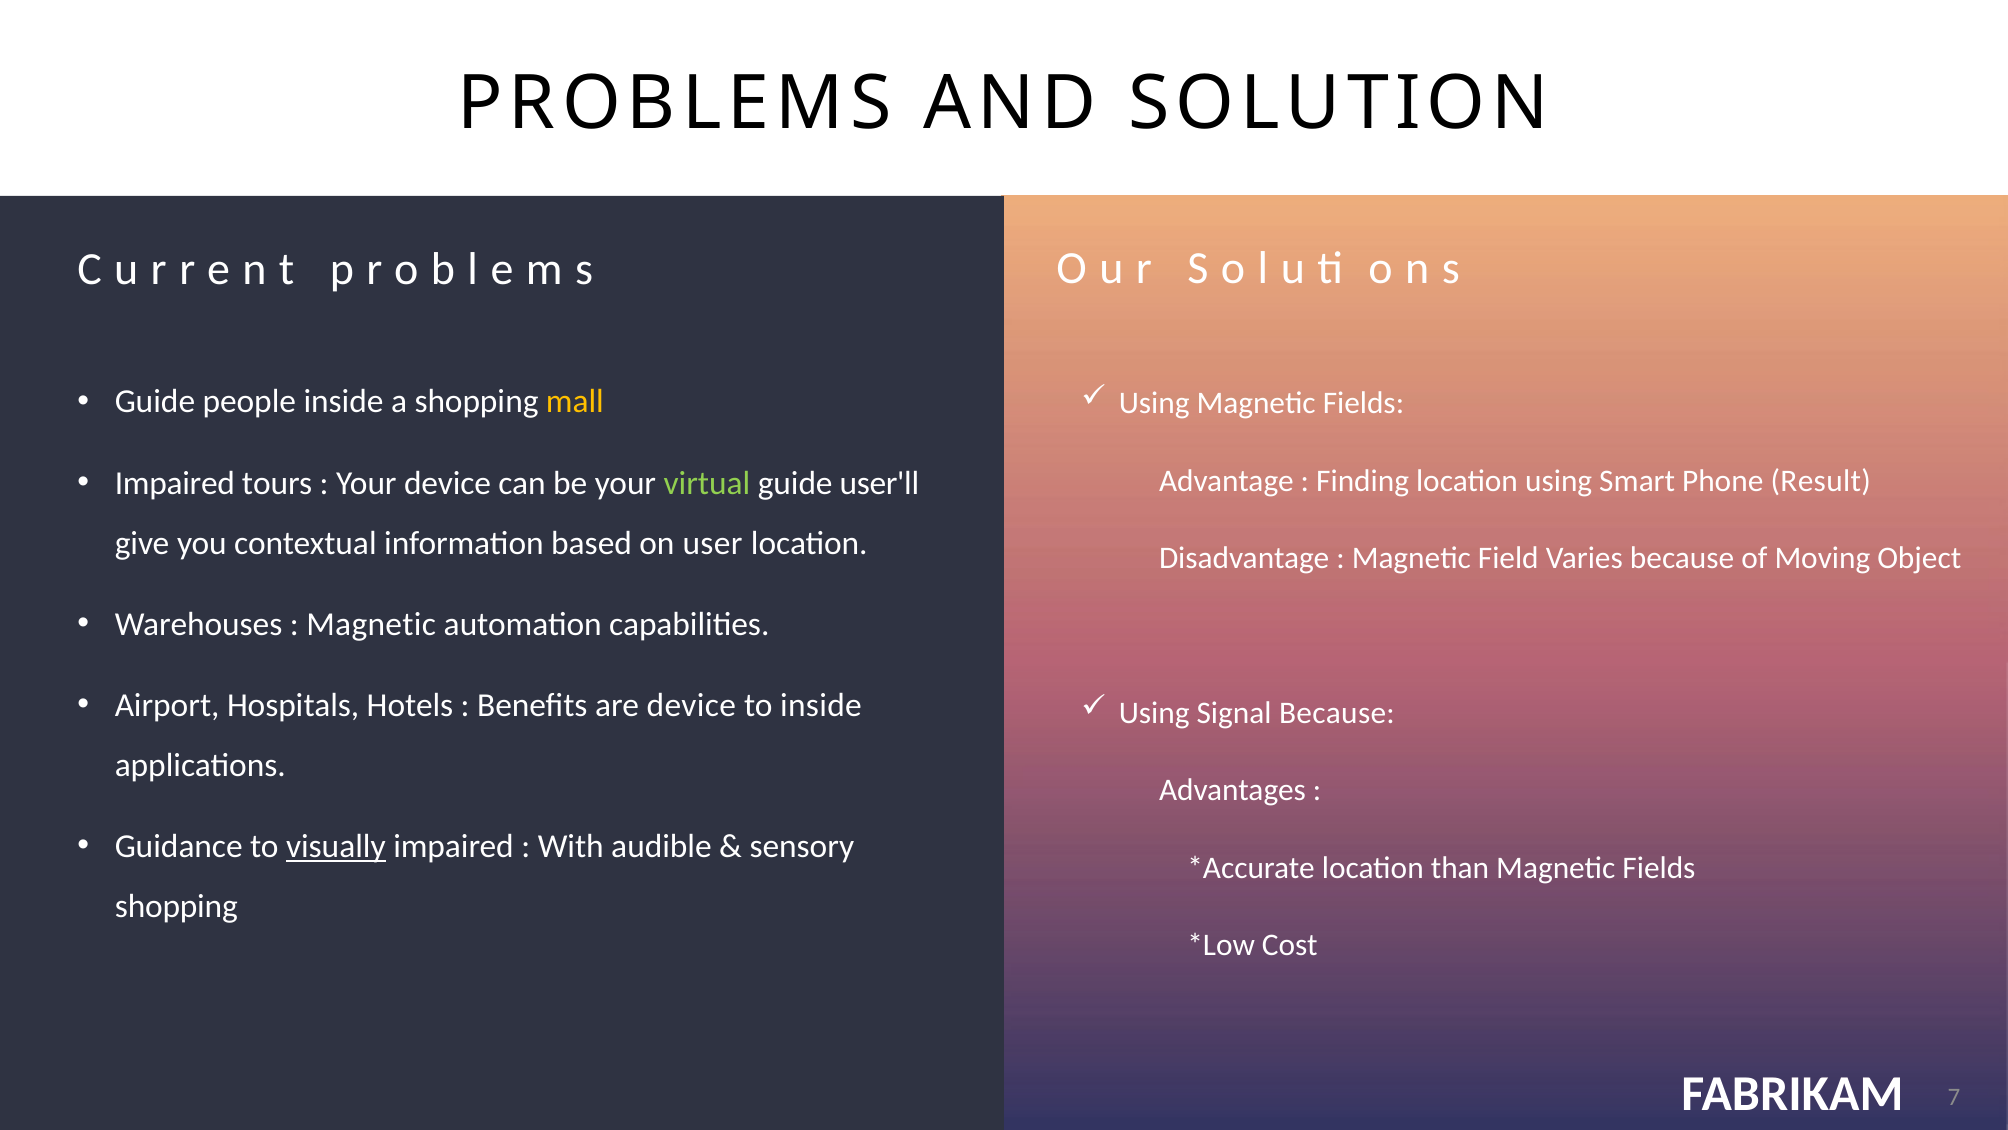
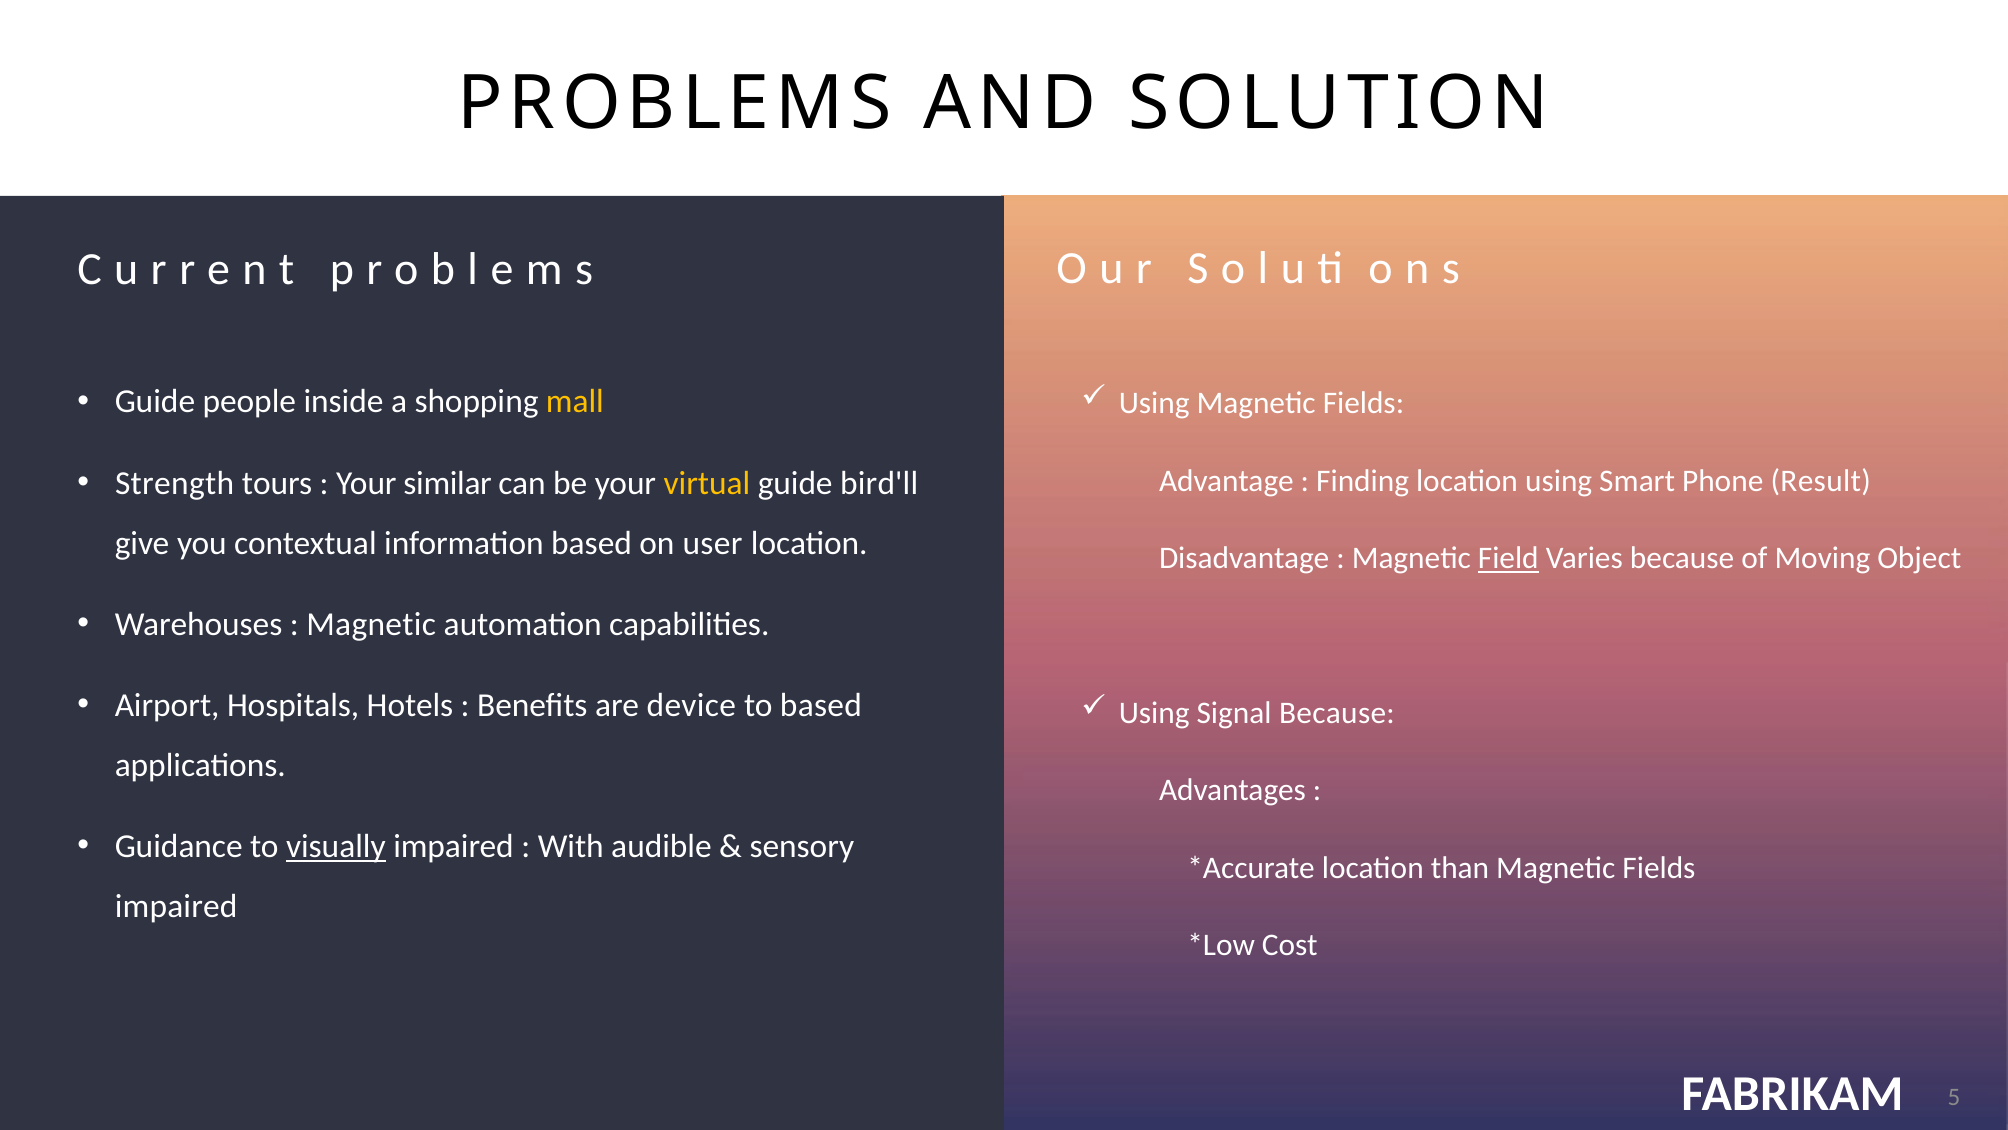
Impaired: Impaired -> Strength (175, 483)
Your device: device -> similar (448, 483)
virtual colour: light green -> yellow (707, 483)
user'll: user'll -> bird'll (879, 483)
Field underline: none -> present (1508, 558)
to inside: inside -> based (821, 705)
shopping: shopping -> impaired (176, 906)
7: 7 -> 5 (1954, 1097)
